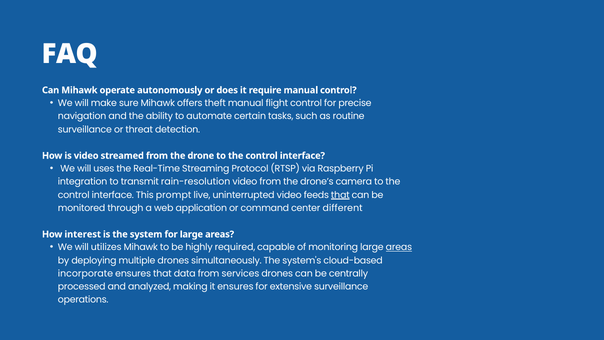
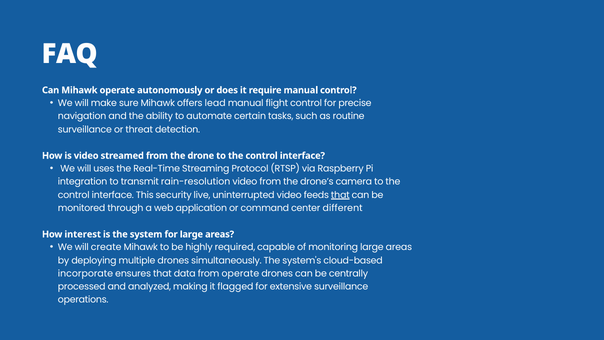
theft: theft -> lead (215, 103)
prompt: prompt -> security (174, 195)
utilizes: utilizes -> create (106, 247)
areas underline: present -> none (399, 247)
from services: services -> operate (240, 273)
it ensures: ensures -> flagged (235, 286)
